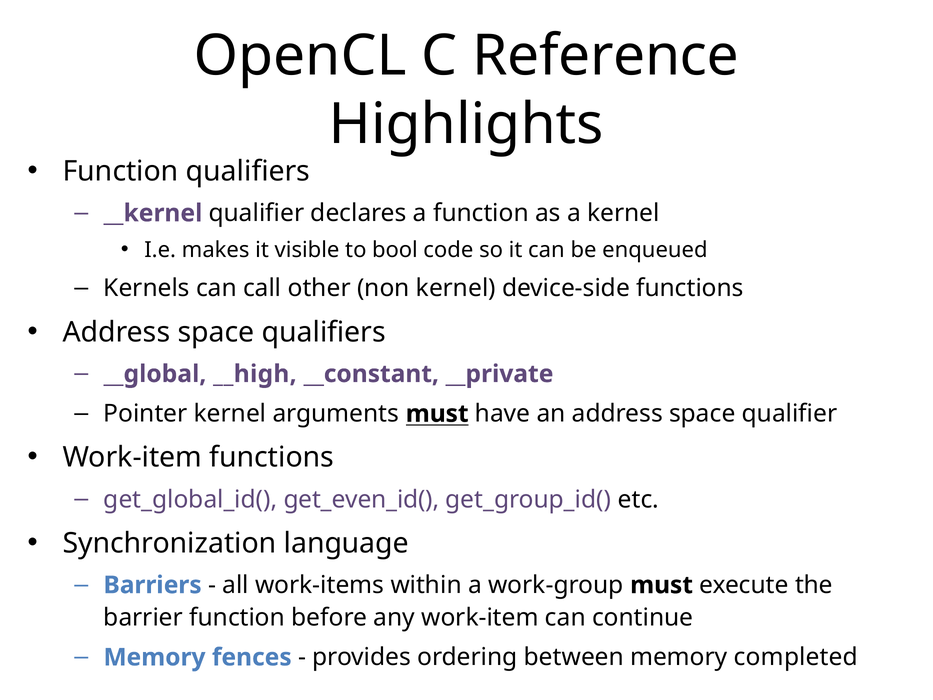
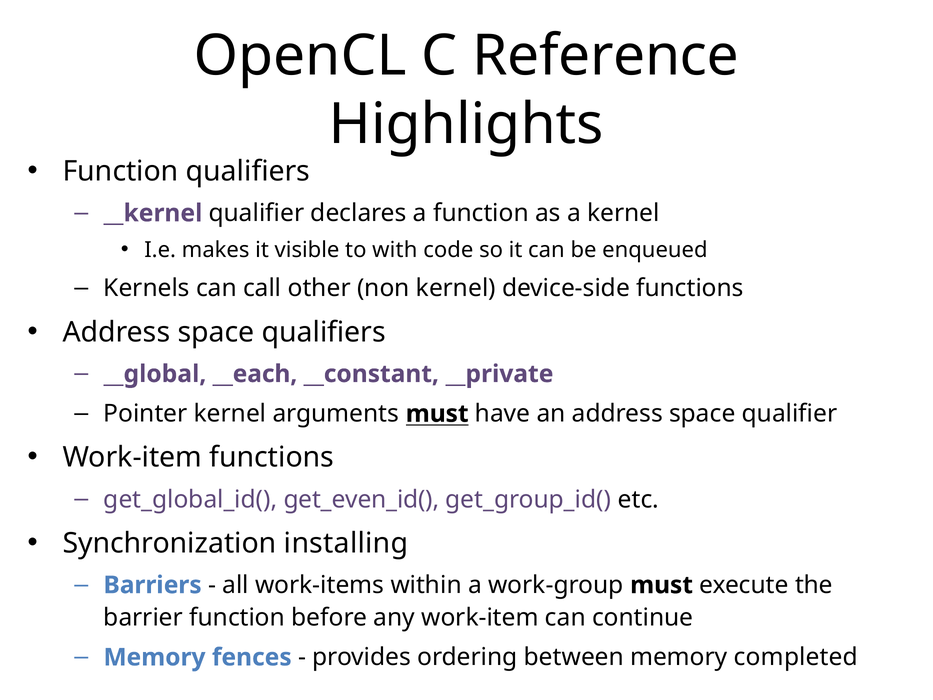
bool: bool -> with (395, 250)
__high: __high -> __each (255, 374)
language: language -> installing (346, 543)
